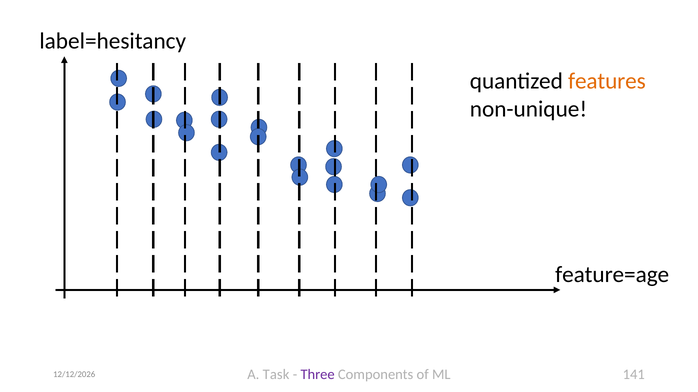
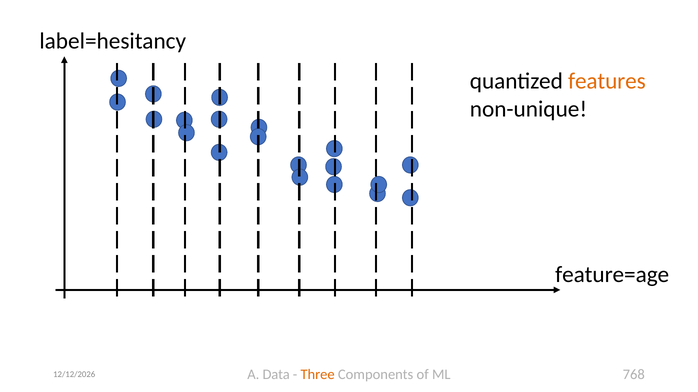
Task: Task -> Data (276, 375)
Three colour: purple -> orange (318, 375)
141: 141 -> 768 (634, 375)
